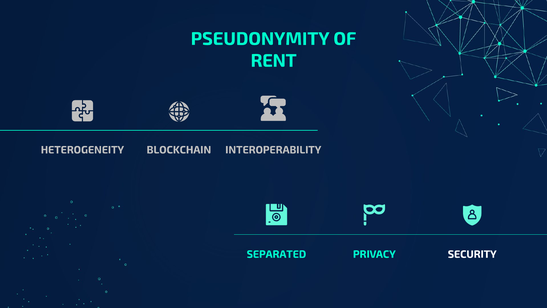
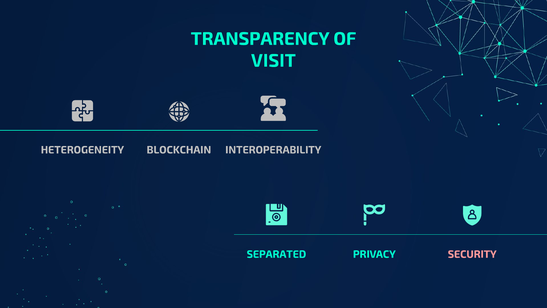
PSEUDONYMITY: PSEUDONYMITY -> TRANSPARENCY (260, 39)
RENT: RENT -> VISIT (273, 61)
SECURITY colour: white -> pink (472, 254)
